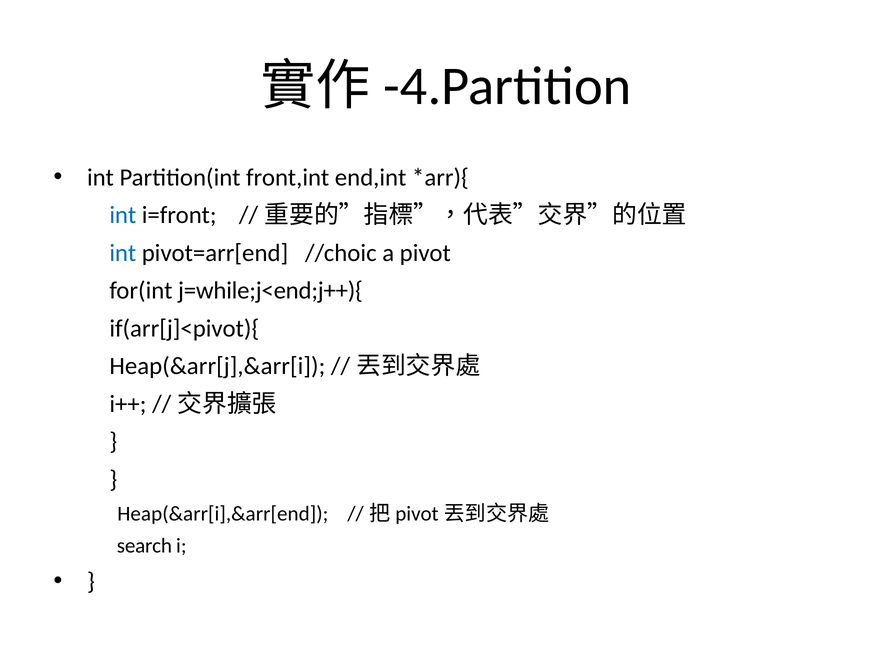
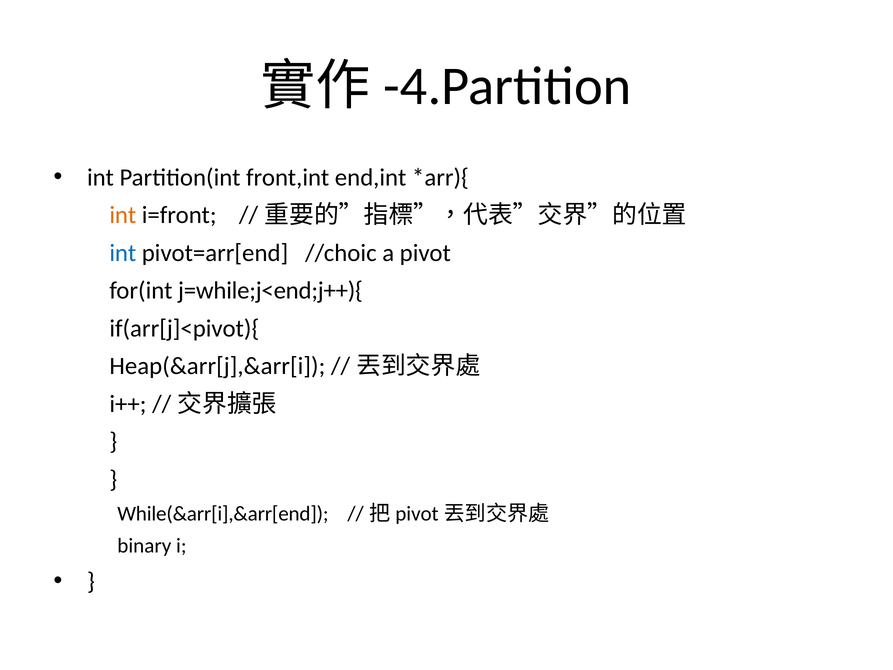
int colour: blue -> orange (123, 215)
Heap(&arr[i],&arr[end: Heap(&arr[i],&arr[end -> While(&arr[i],&arr[end (223, 513)
search: search -> binary (144, 546)
